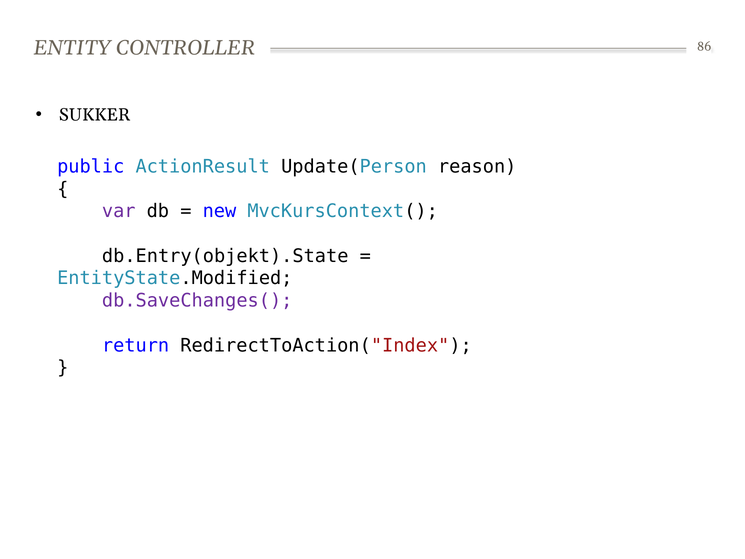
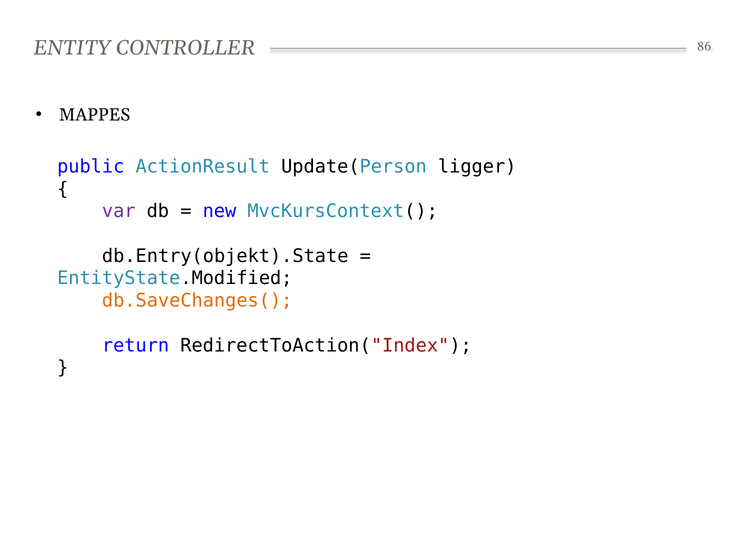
SUKKER: SUKKER -> MAPPES (95, 115)
reason: reason -> ligger (477, 166)
db.SaveChanges( colour: purple -> orange (197, 301)
